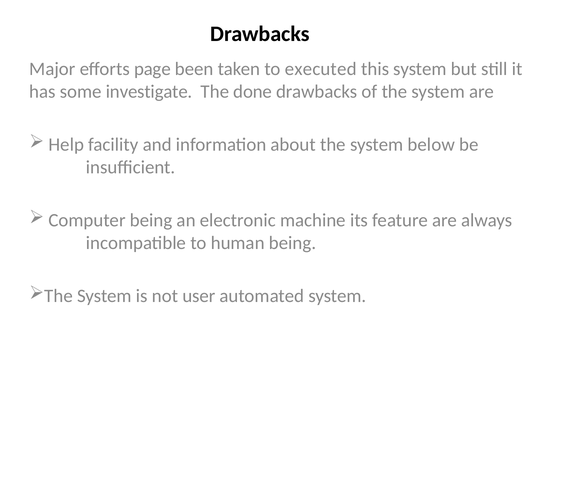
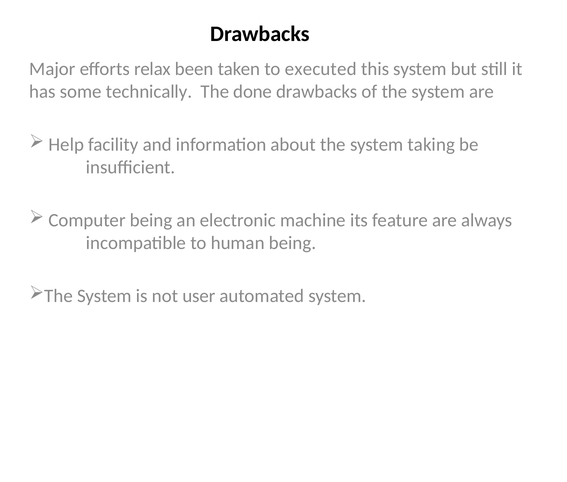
page: page -> relax (152, 69)
investigate: investigate -> technically (149, 92)
below: below -> taking (431, 145)
